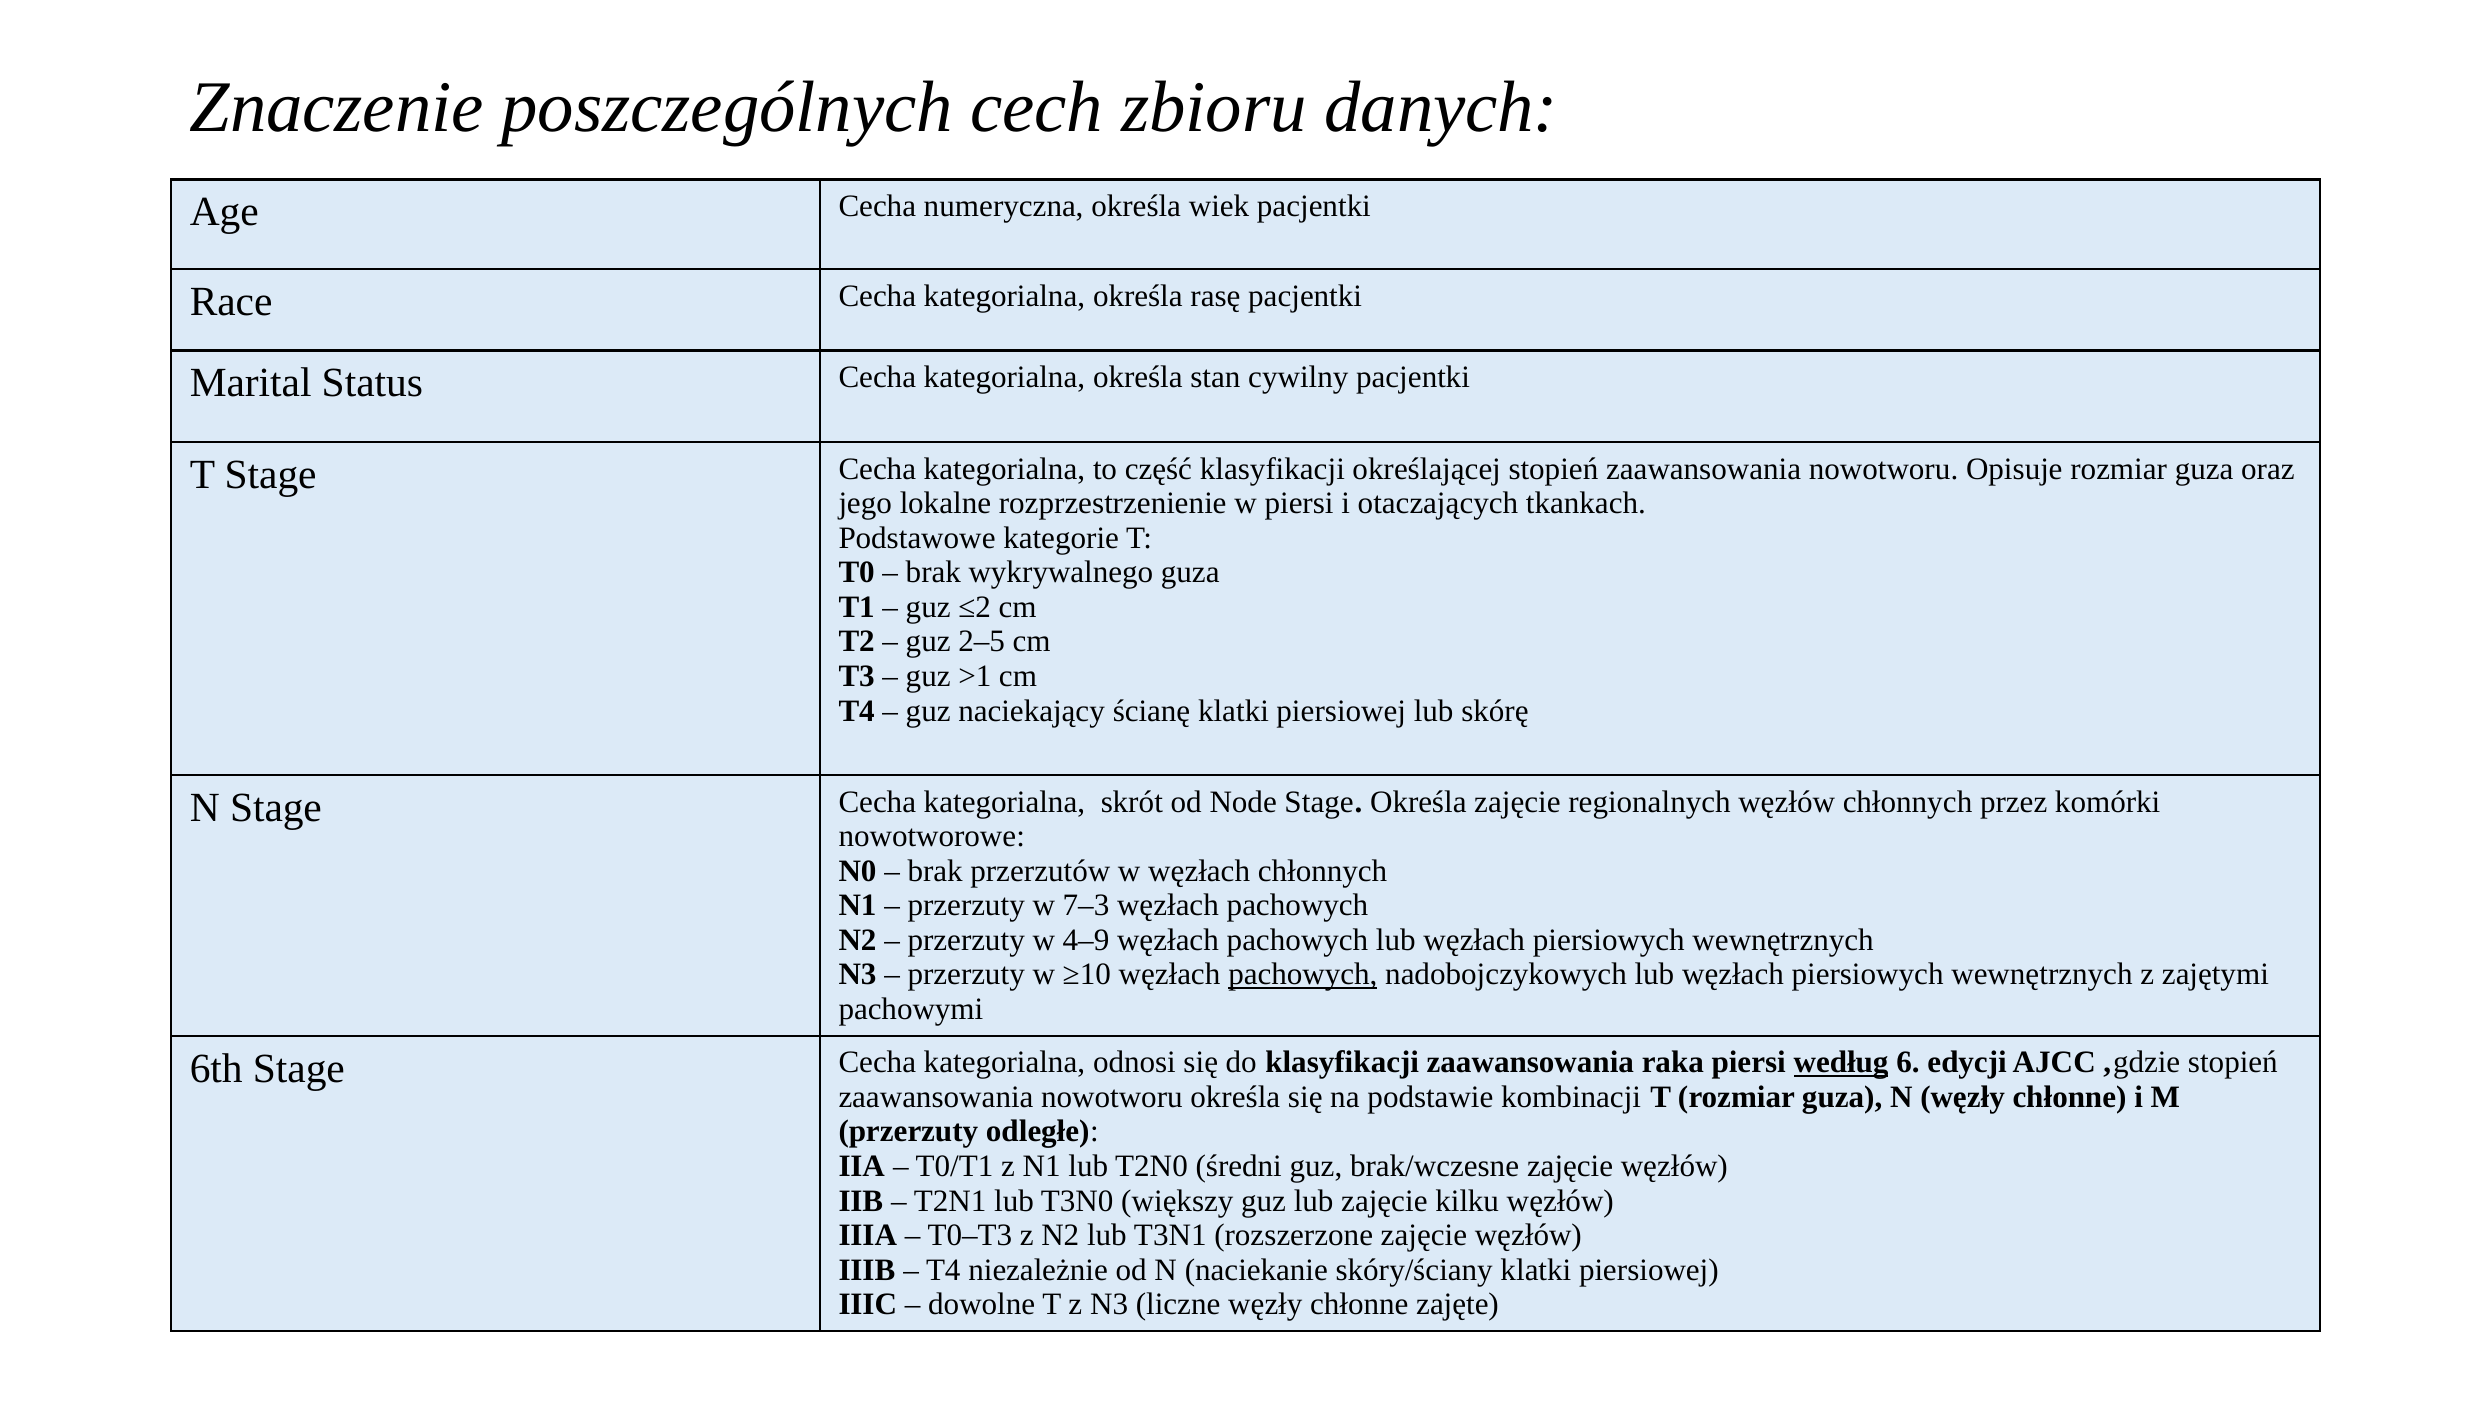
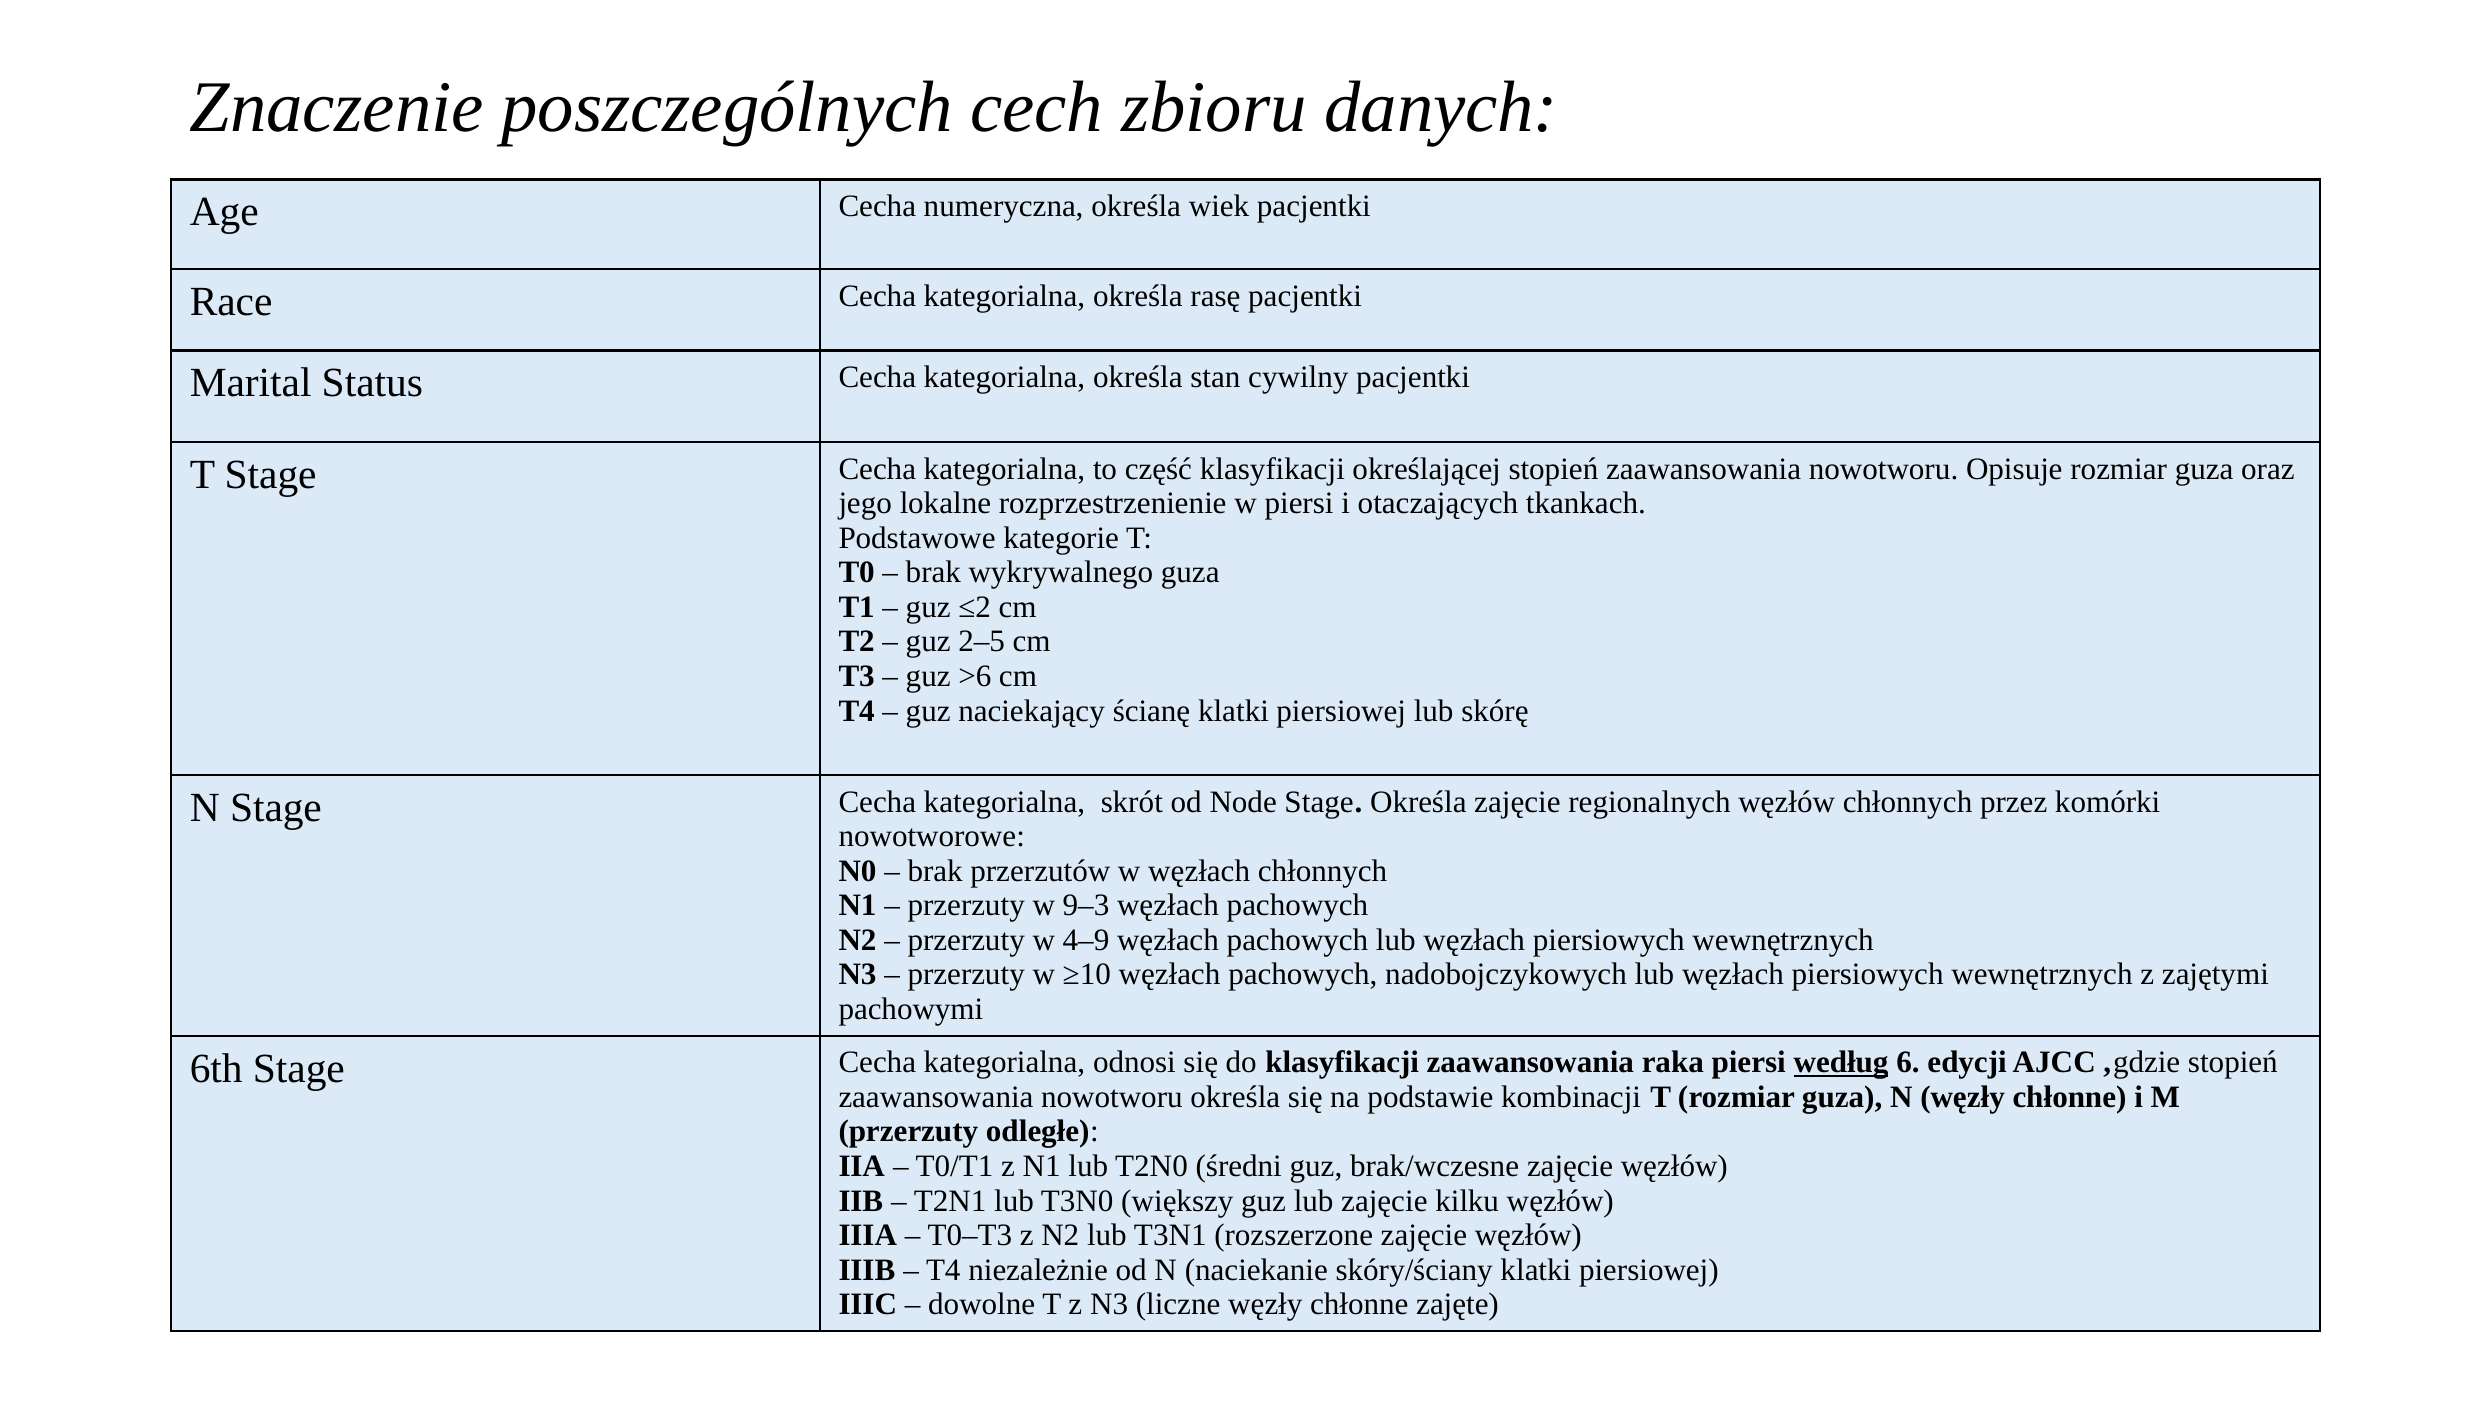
>1: >1 -> >6 (975, 676)
7–3: 7–3 -> 9–3 (1086, 906)
pachowych underline: present -> none (1303, 975)
